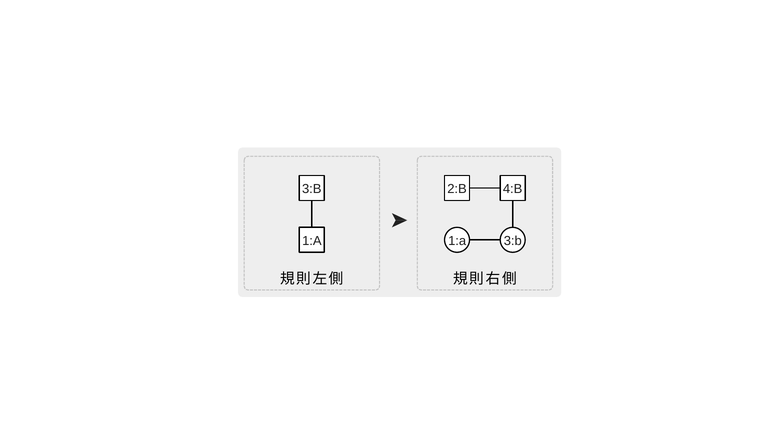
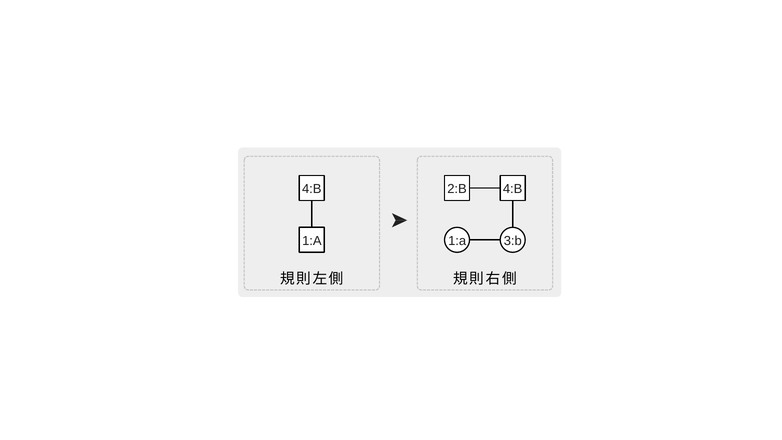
3:B: 3:B -> 4:B (312, 189)
